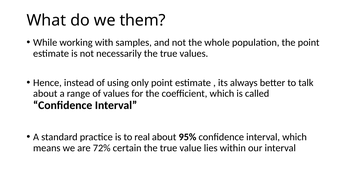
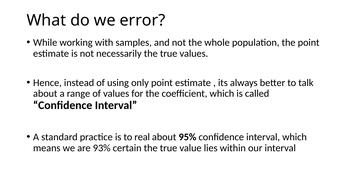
them: them -> error (142, 20)
72%: 72% -> 93% (102, 148)
